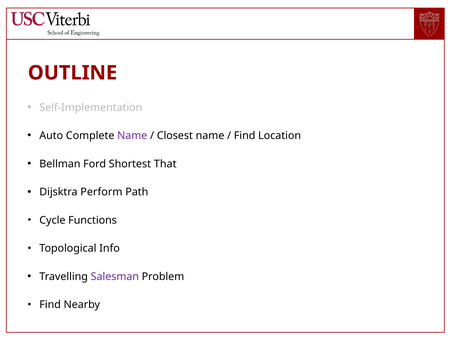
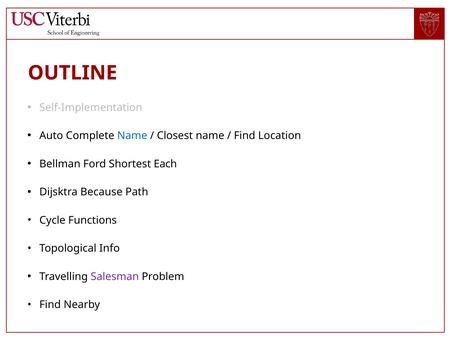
Name colour: purple -> blue (132, 136)
That: That -> Each (165, 164)
Perform: Perform -> Because (101, 192)
